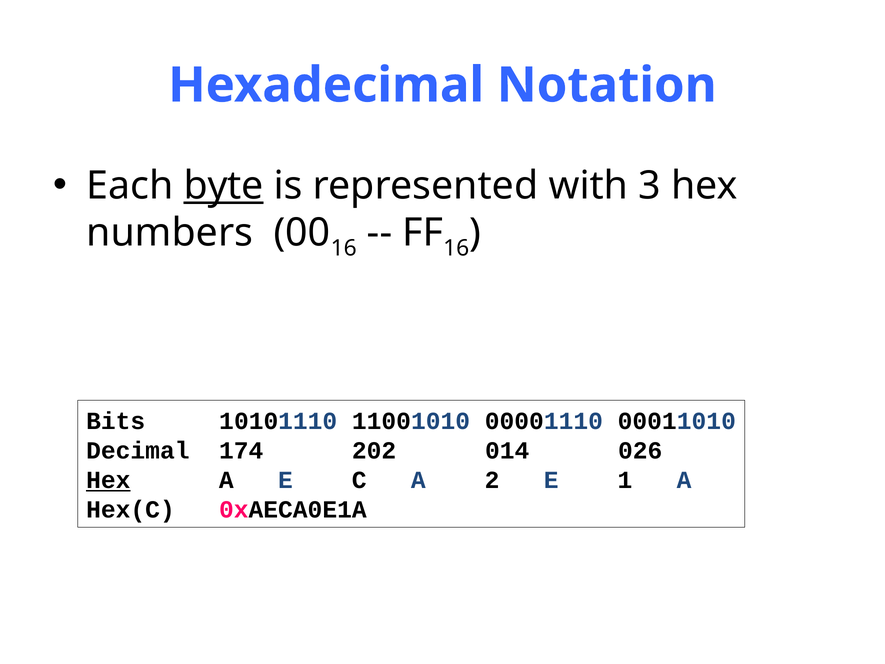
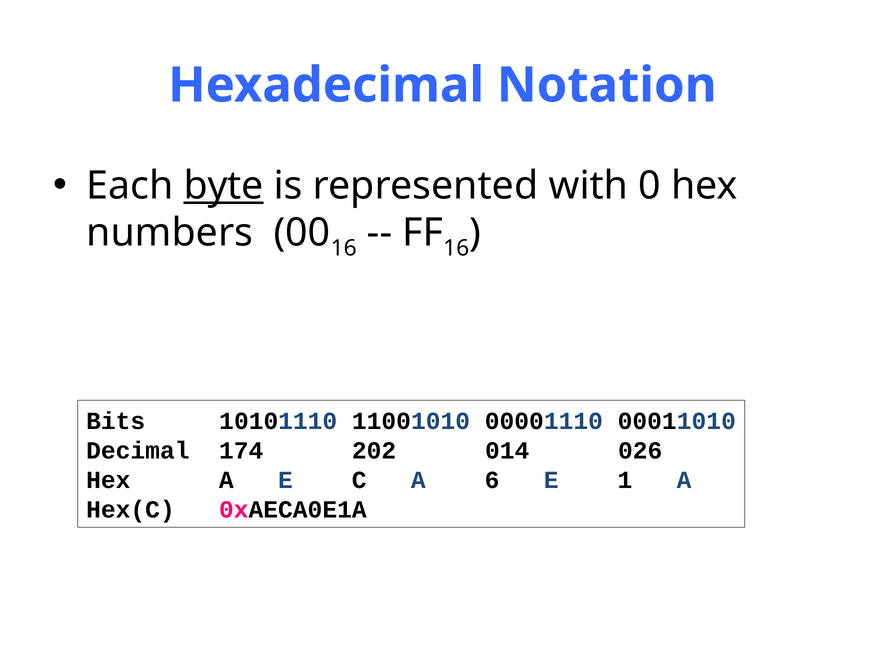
3: 3 -> 0 (650, 186)
Hex underline: present -> none (108, 480)
2: 2 -> 6 (492, 480)
